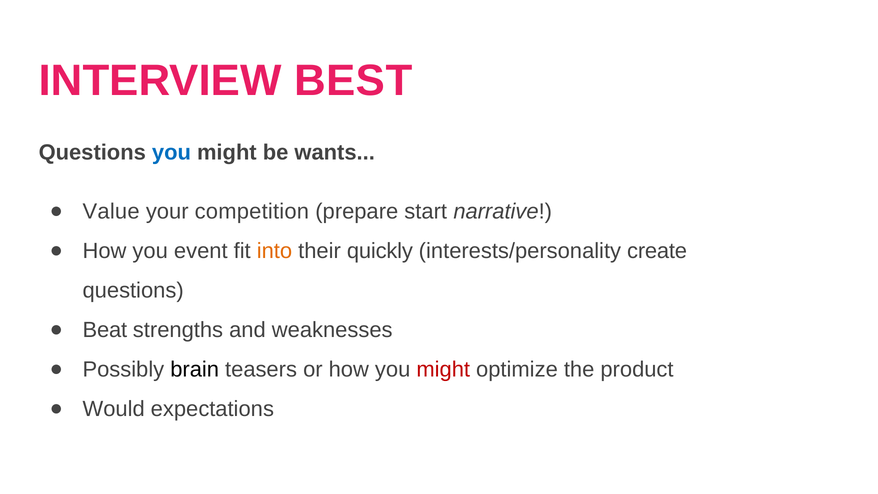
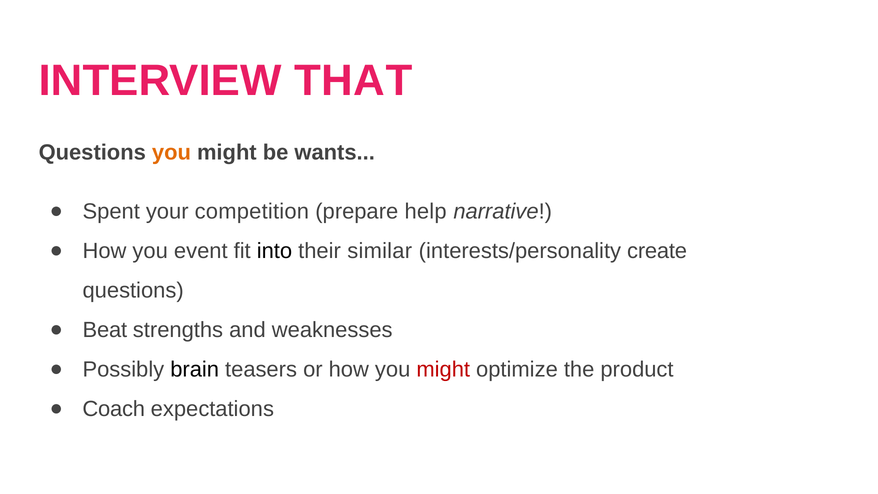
BEST: BEST -> THAT (353, 81)
you colour: blue -> orange (171, 152)
Value: Value -> Spent (111, 211)
start: start -> help (426, 211)
into colour: orange -> black (274, 251)
quickly: quickly -> similar (380, 251)
Would: Would -> Coach (114, 409)
